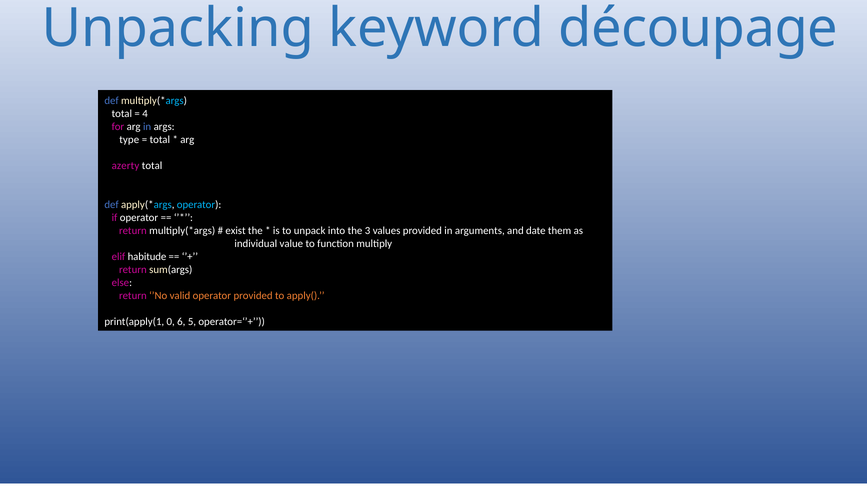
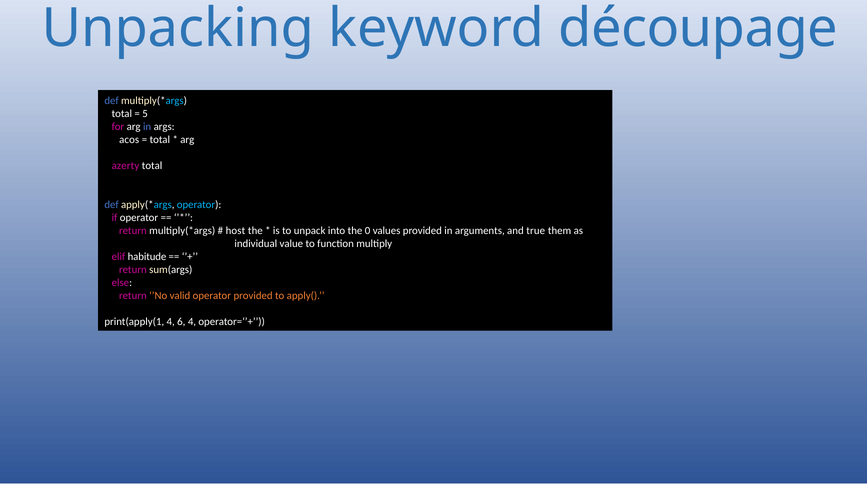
4: 4 -> 5 (145, 113)
type: type -> acos (129, 139)
exist: exist -> host (235, 231)
3: 3 -> 0 (368, 231)
date: date -> true (536, 231)
print(apply(1 0: 0 -> 4 (171, 322)
6 5: 5 -> 4 (192, 322)
